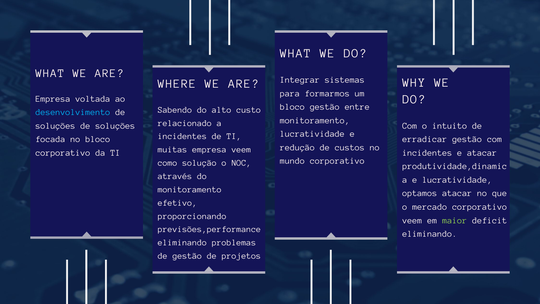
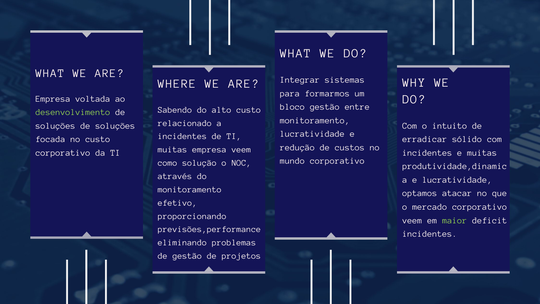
desenvolvimento colour: light blue -> light green (73, 112)
no bloco: bloco -> custo (98, 139)
erradicar gestão: gestão -> sólido (467, 139)
e atacar: atacar -> muitas (482, 153)
eliminando: eliminando -> incidentes (430, 234)
